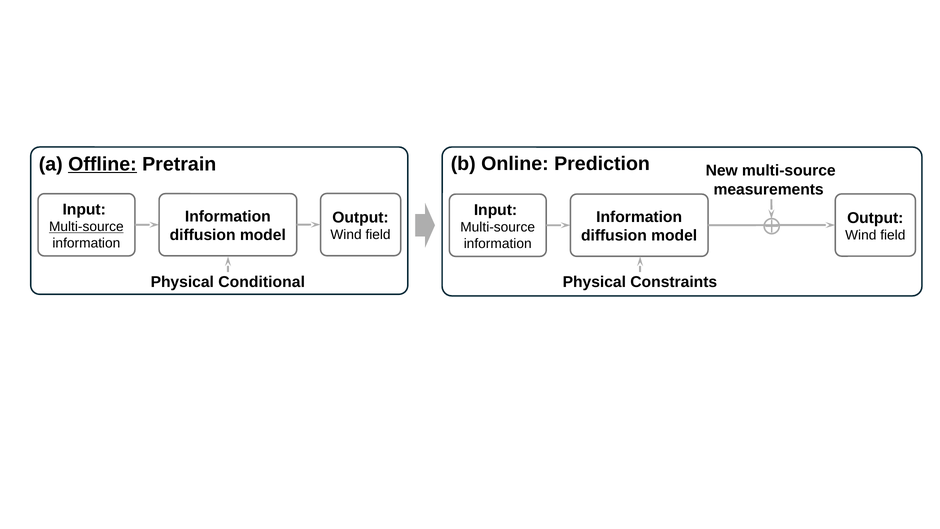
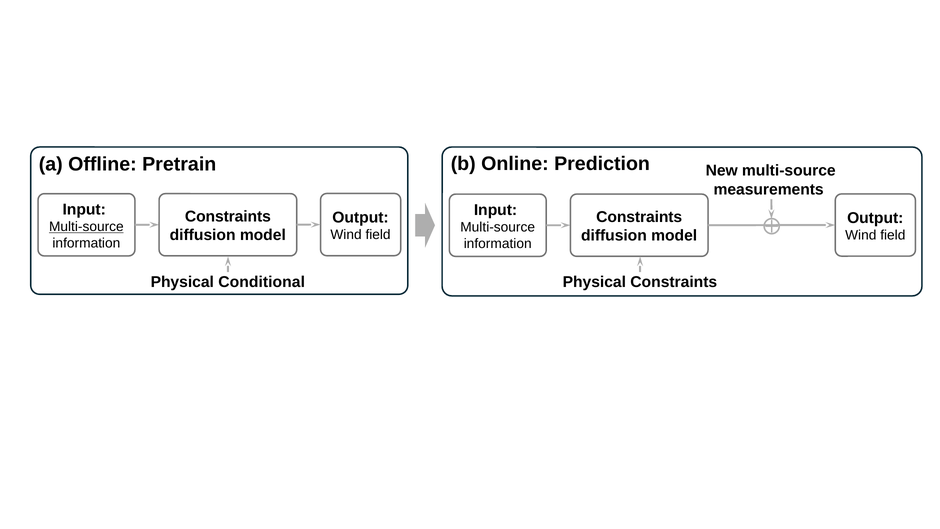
Offline underline: present -> none (102, 164)
Information: Information -> Constraints (228, 216)
Information: Information -> Constraints (639, 217)
